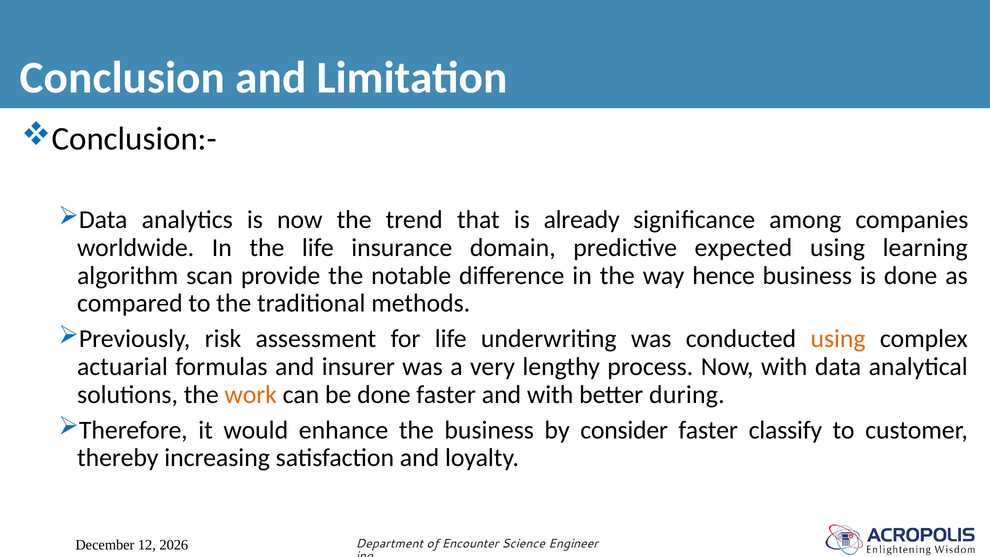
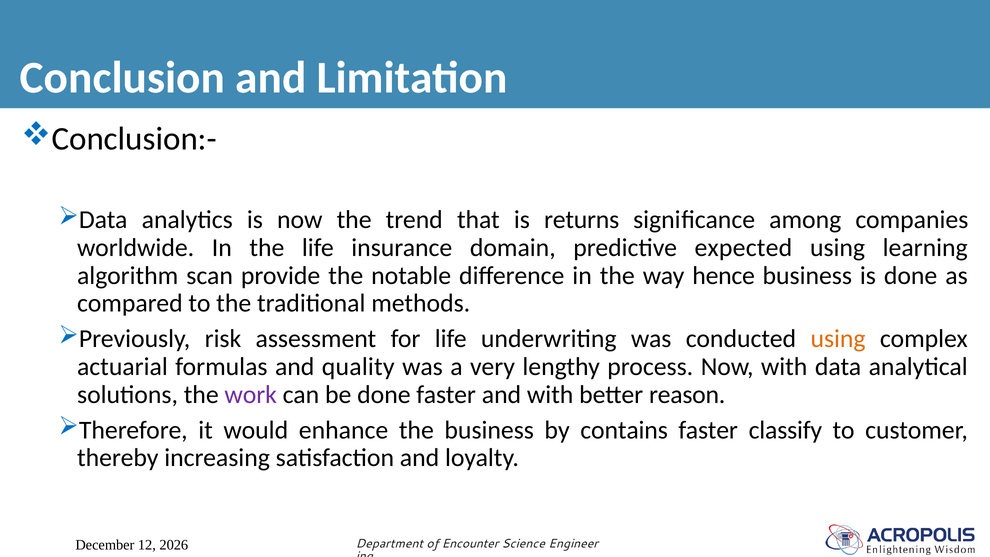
already: already -> returns (582, 220)
insurer: insurer -> quality (358, 367)
work colour: orange -> purple (251, 394)
during: during -> reason (687, 394)
consider: consider -> contains (624, 430)
